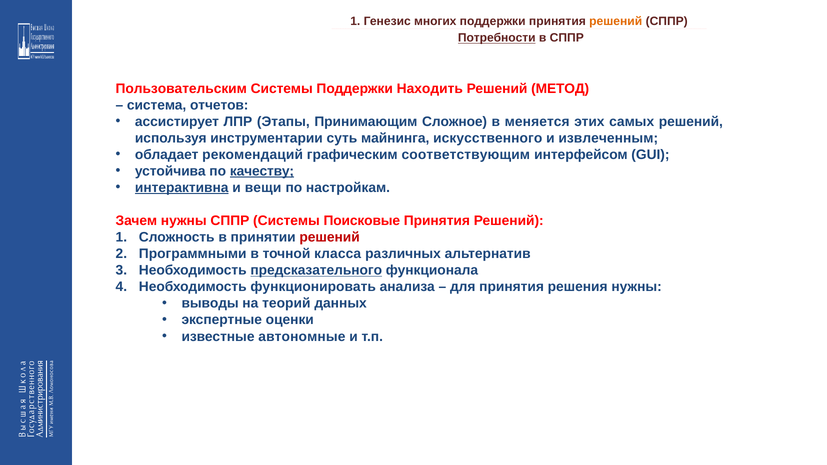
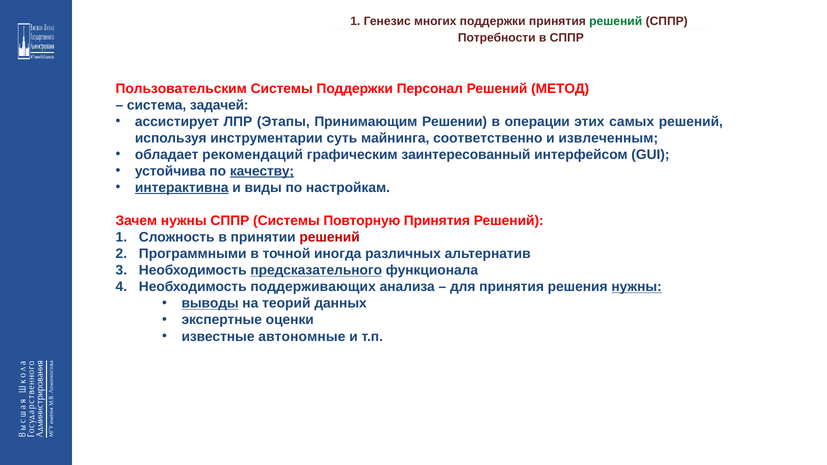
решений colour: orange -> green (616, 21)
Потребности underline: present -> none (497, 38)
Находить: Находить -> Персонал (430, 89)
отчетов: отчетов -> задачей (219, 105)
Сложное: Сложное -> Решении (455, 122)
меняется: меняется -> операции (537, 122)
искусственного: искусственного -> соответственно (488, 138)
соответствующим: соответствующим -> заинтересованный (466, 155)
вещи: вещи -> виды (263, 188)
Поисковые: Поисковые -> Повторную (362, 221)
класса: класса -> иногда (338, 254)
функционировать: функционировать -> поддерживающих (313, 287)
нужны underline: none -> present (637, 287)
выводы underline: none -> present (210, 304)
